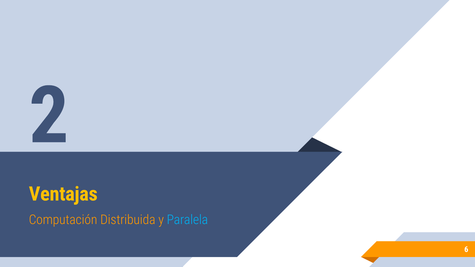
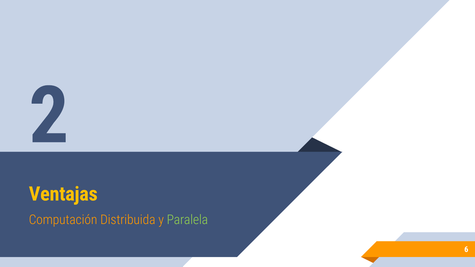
Paralela colour: light blue -> light green (187, 220)
